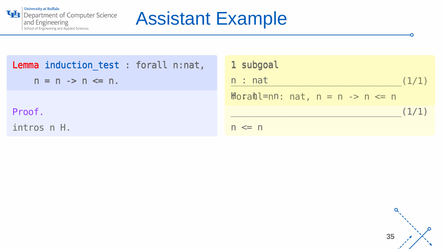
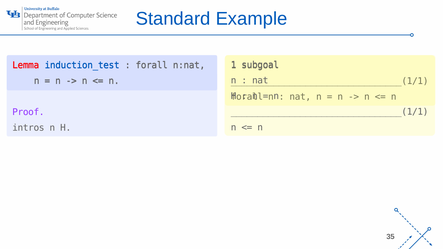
Assistant: Assistant -> Standard (173, 19)
